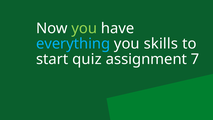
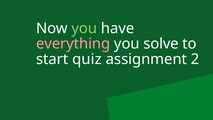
everything colour: light blue -> pink (73, 44)
skills: skills -> solve (161, 44)
7: 7 -> 2 (195, 59)
